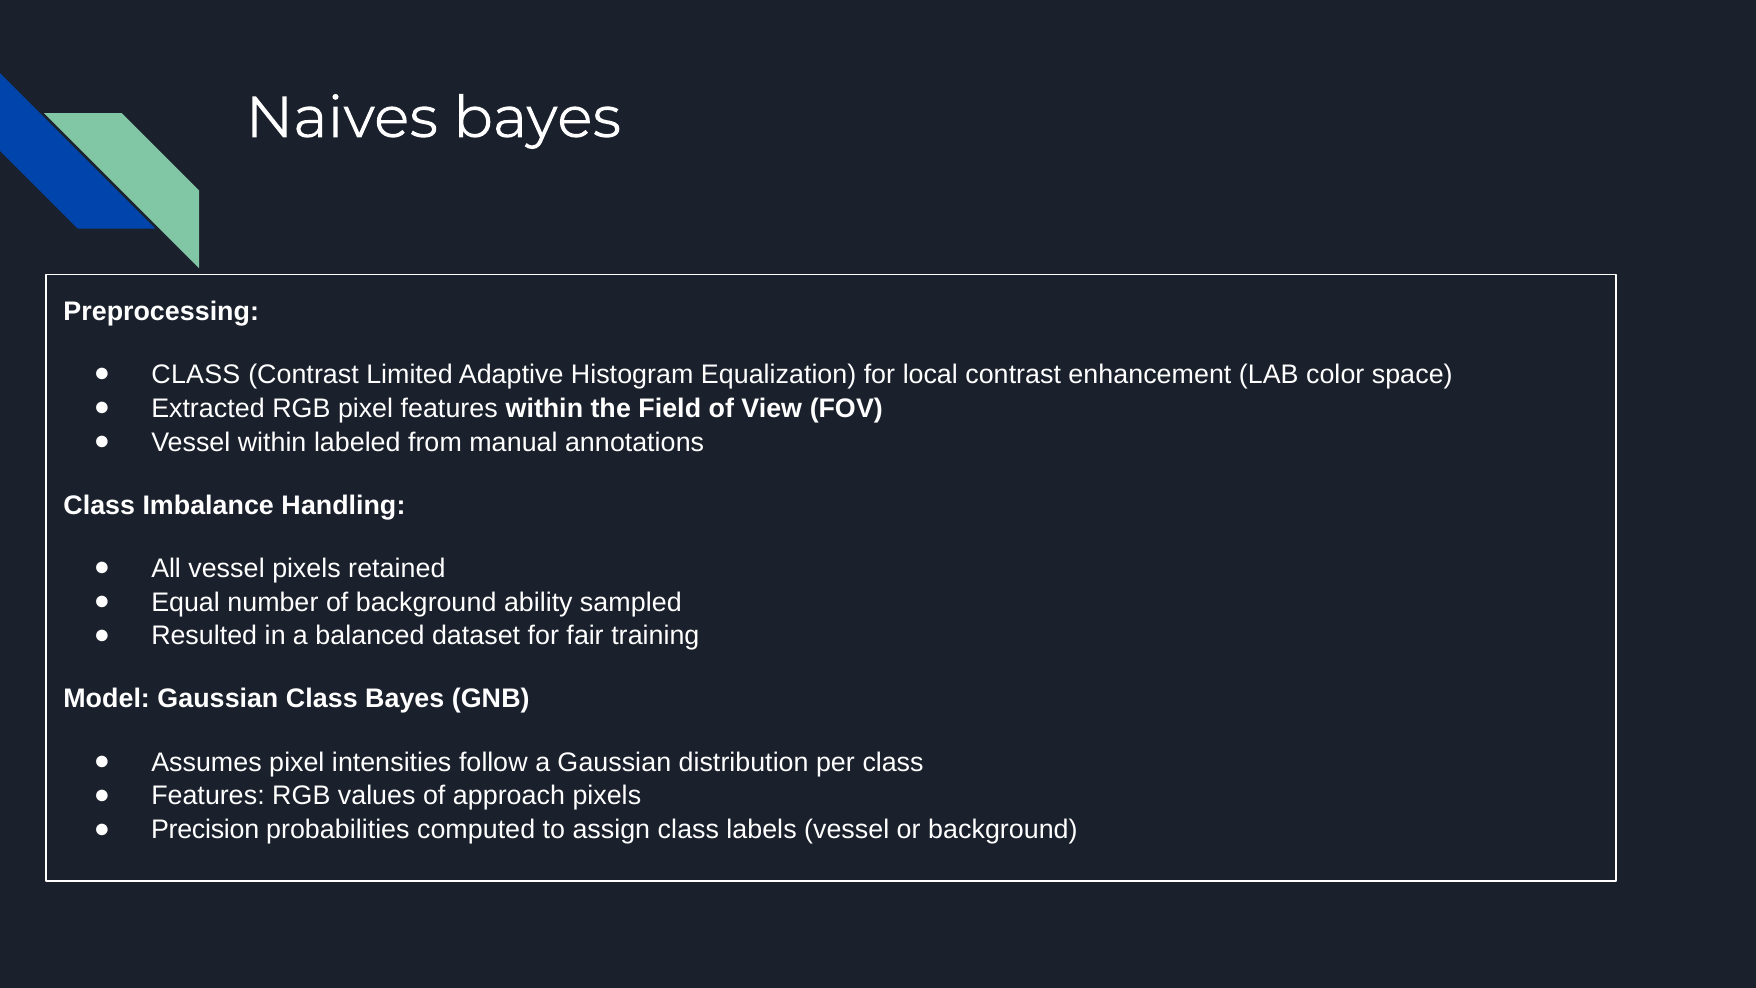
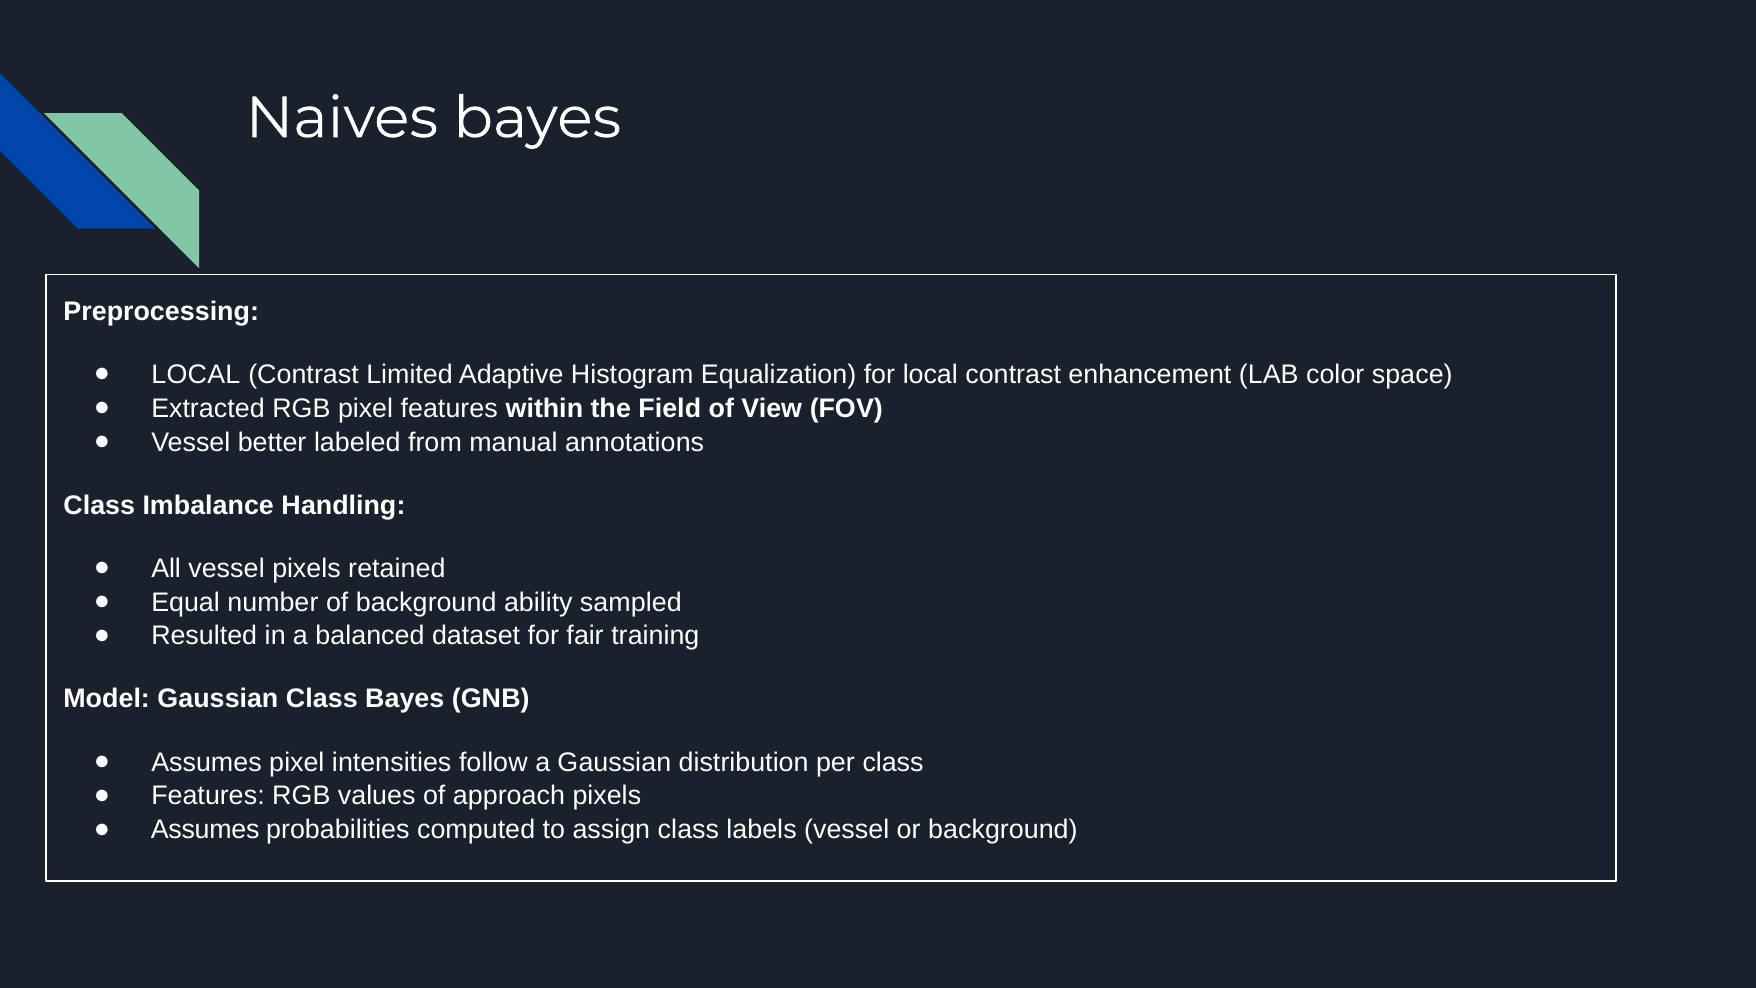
CLASS: CLASS -> LOCAL (196, 375)
Vessel within: within -> better (272, 442)
Precision: Precision -> Assumes (205, 830)
